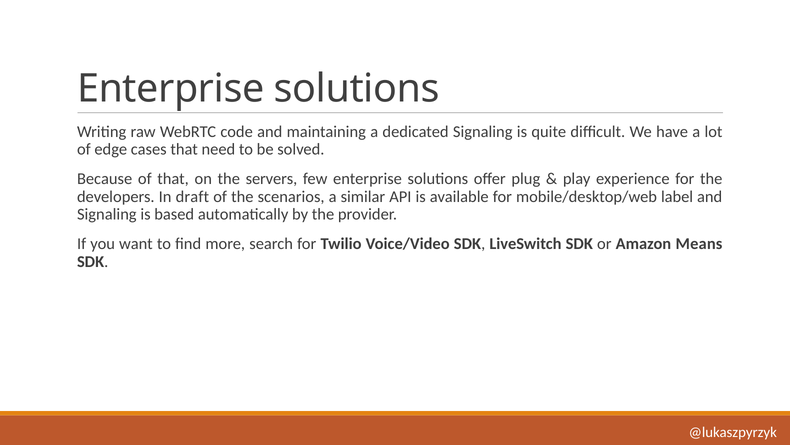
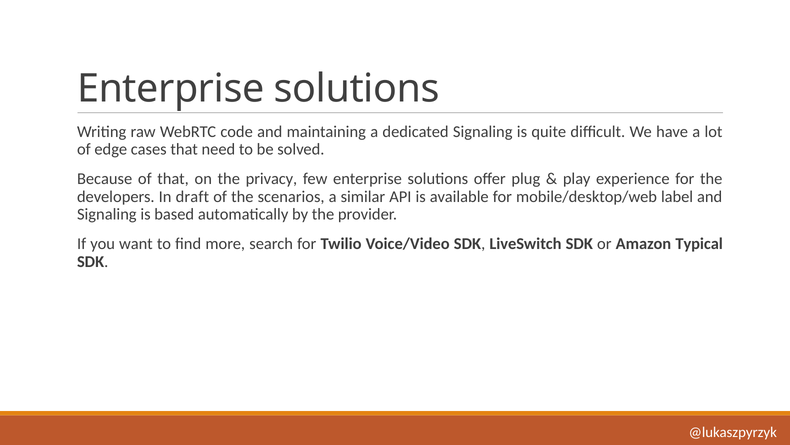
servers: servers -> privacy (271, 178)
Means: Means -> Typical (699, 243)
